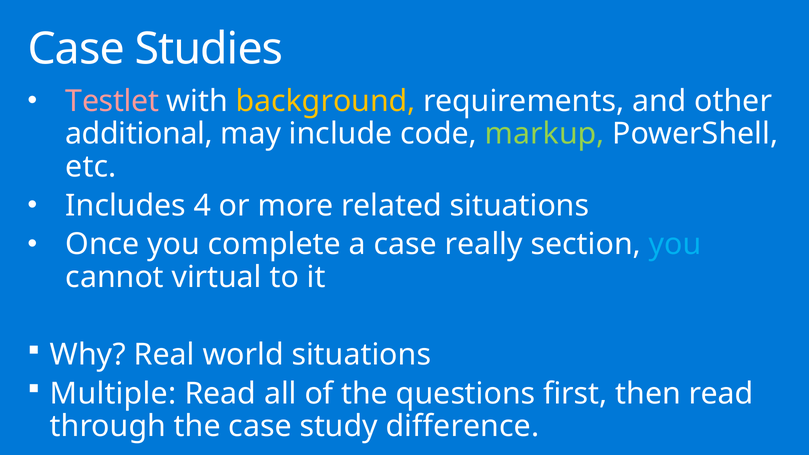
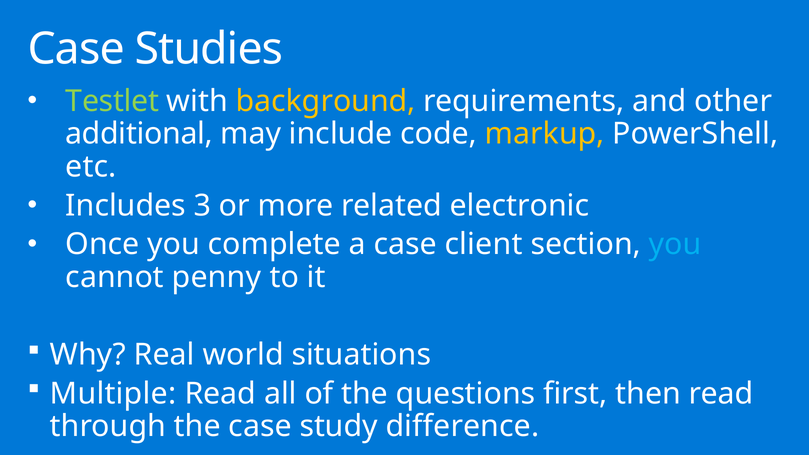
Testlet colour: pink -> light green (112, 101)
markup colour: light green -> yellow (545, 134)
4: 4 -> 3 (202, 206)
related situations: situations -> electronic (520, 206)
really: really -> client (484, 244)
virtual: virtual -> penny (217, 277)
